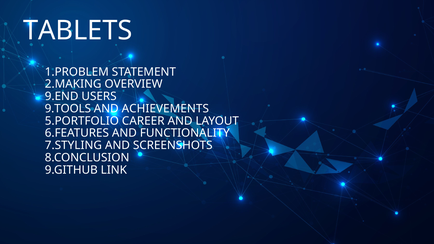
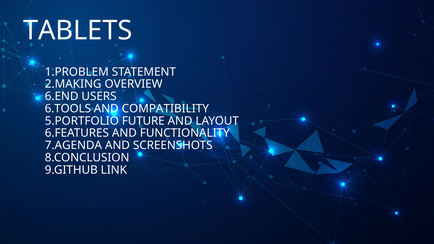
9.END: 9.END -> 6.END (62, 96)
9.TOOLS: 9.TOOLS -> 6.TOOLS (68, 109)
ACHIEVEMENTS: ACHIEVEMENTS -> COMPATIBILITY (165, 109)
CAREER: CAREER -> FUTURE (143, 121)
7.STYLING: 7.STYLING -> 7.AGENDA (73, 145)
